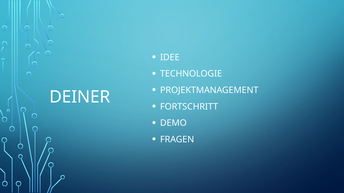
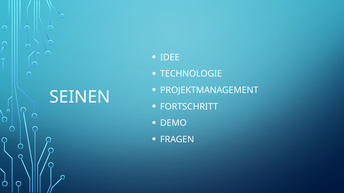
DEINER: DEINER -> SEINEN (80, 97)
